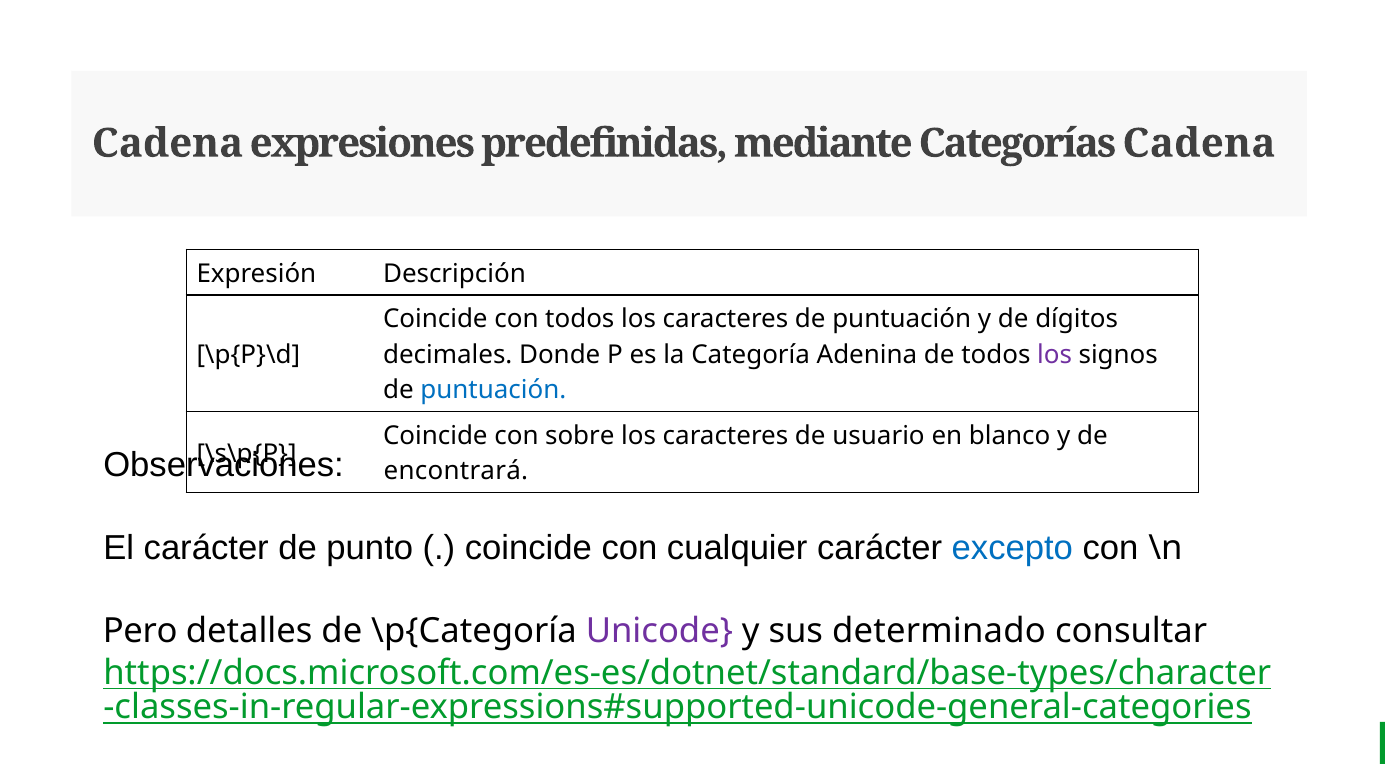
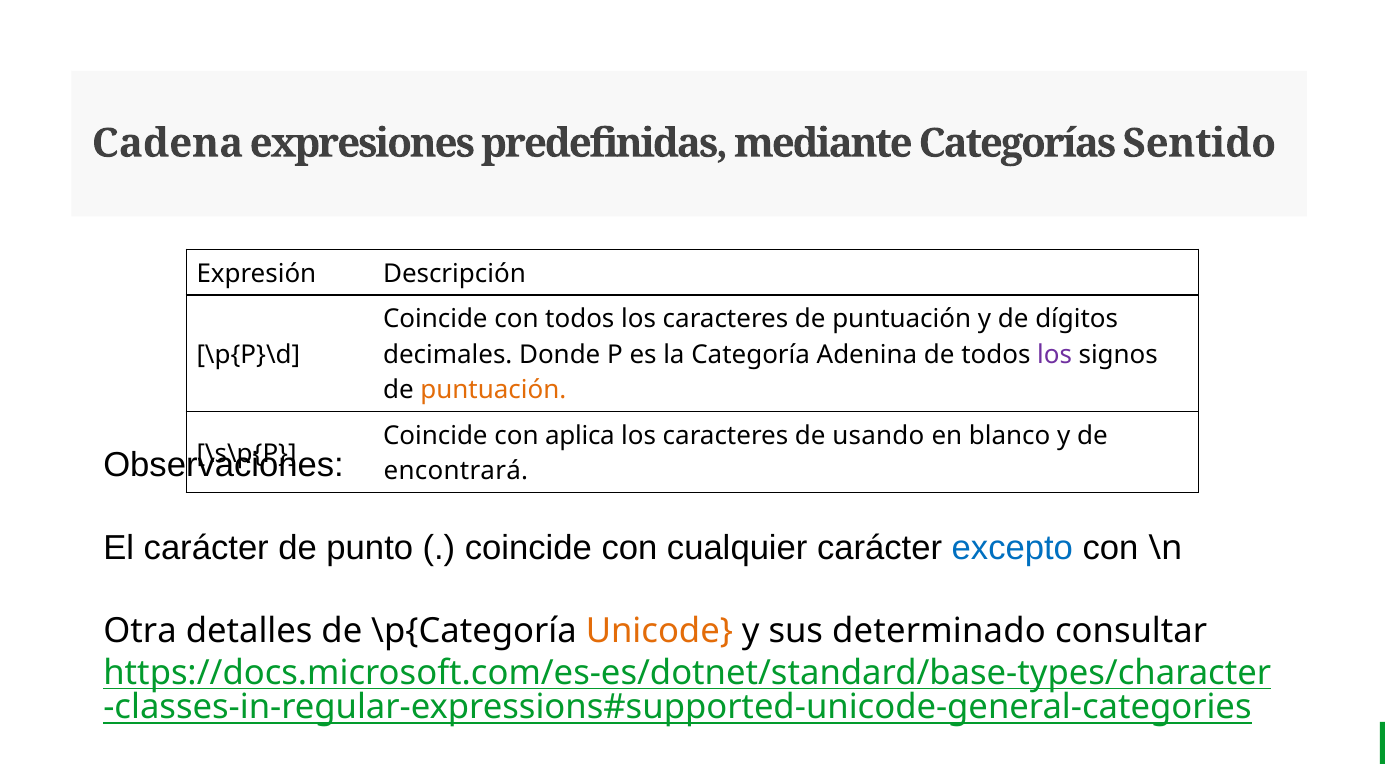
Categorías Cadena: Cadena -> Sentido (1199, 143)
puntuación colour: blue -> orange (493, 390)
sobre: sobre -> aplica (580, 436)
usuario: usuario -> usando (878, 436)
Pero: Pero -> Otra (140, 631)
Unicode colour: purple -> orange (659, 631)
